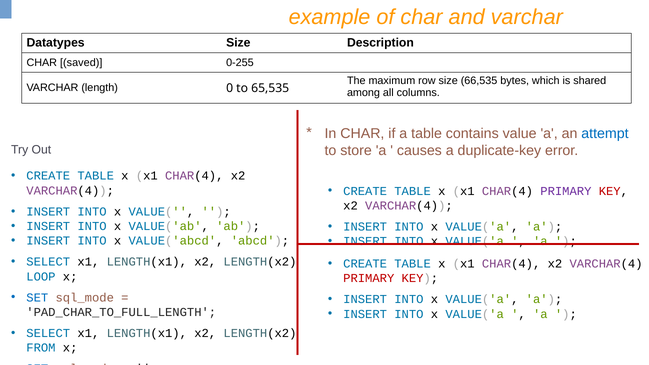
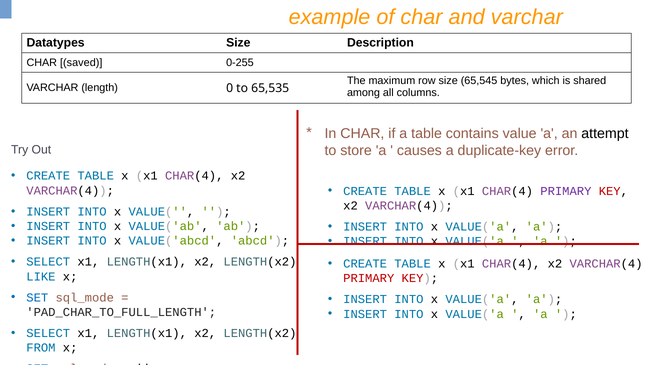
66,535: 66,535 -> 65,545 (479, 81)
attempt colour: blue -> black (605, 134)
LOOP: LOOP -> LIKE (41, 277)
